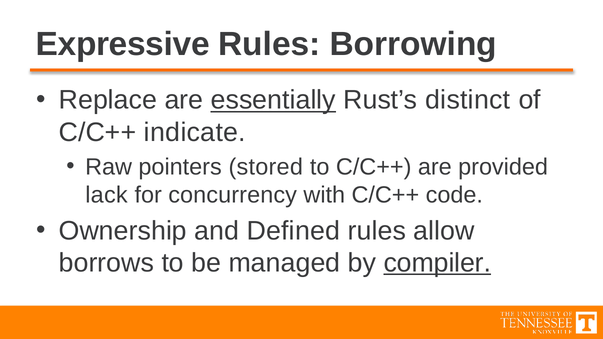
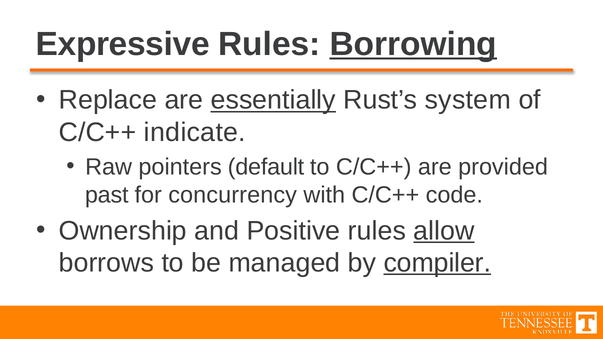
Borrowing underline: none -> present (413, 44)
distinct: distinct -> system (468, 100)
stored: stored -> default (266, 167)
lack: lack -> past (107, 195)
Defined: Defined -> Positive (293, 231)
allow underline: none -> present (444, 231)
